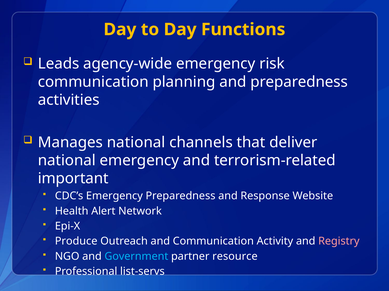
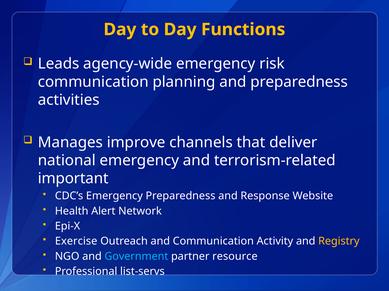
Manages national: national -> improve (136, 143)
Produce: Produce -> Exercise (76, 242)
Registry colour: pink -> yellow (339, 242)
